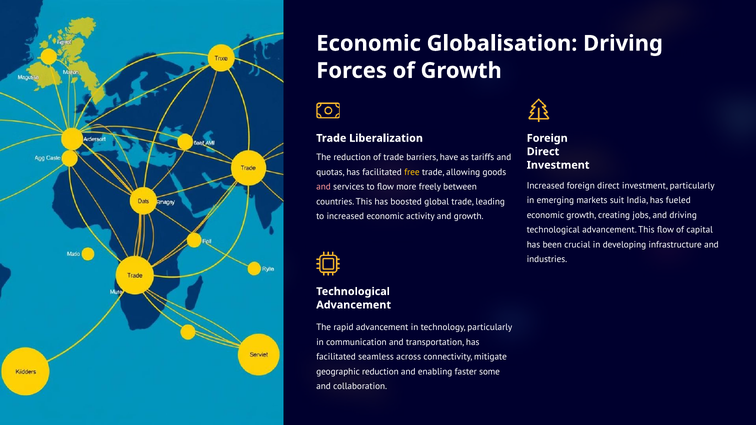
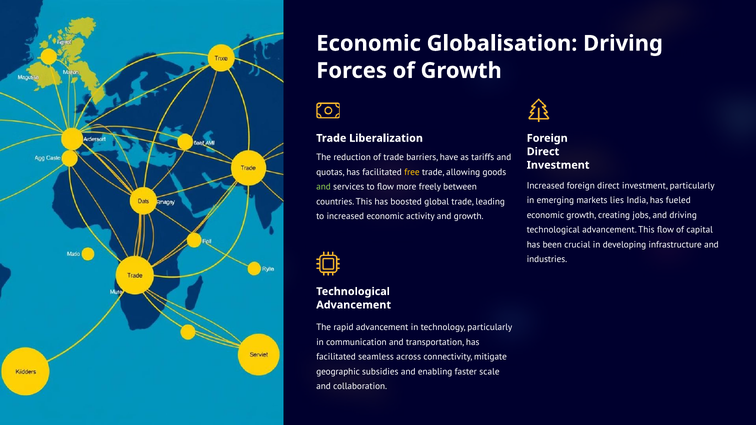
and colour: pink -> light green (324, 187)
suit: suit -> lies (617, 200)
geographic reduction: reduction -> subsidies (380, 372)
some: some -> scale (489, 372)
